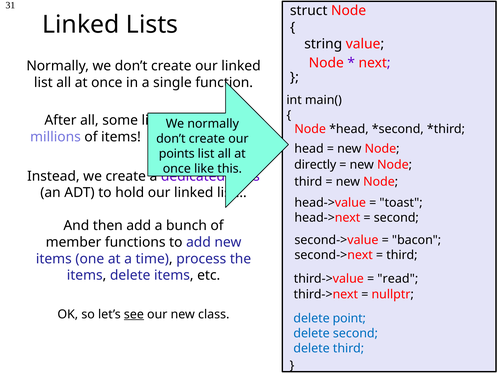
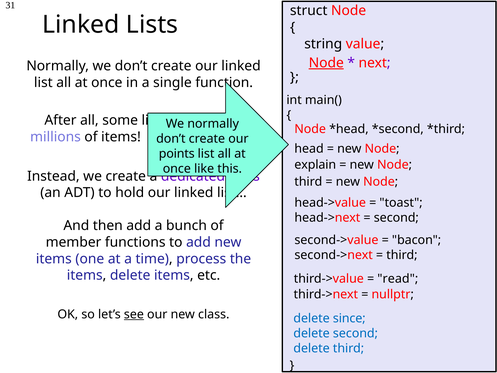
Node underline: none -> present (326, 63)
directly: directly -> explain (315, 165)
point: point -> since (349, 318)
